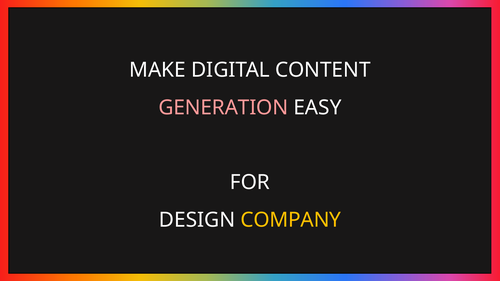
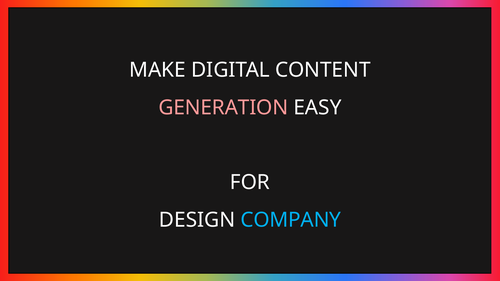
COMPANY colour: yellow -> light blue (291, 220)
